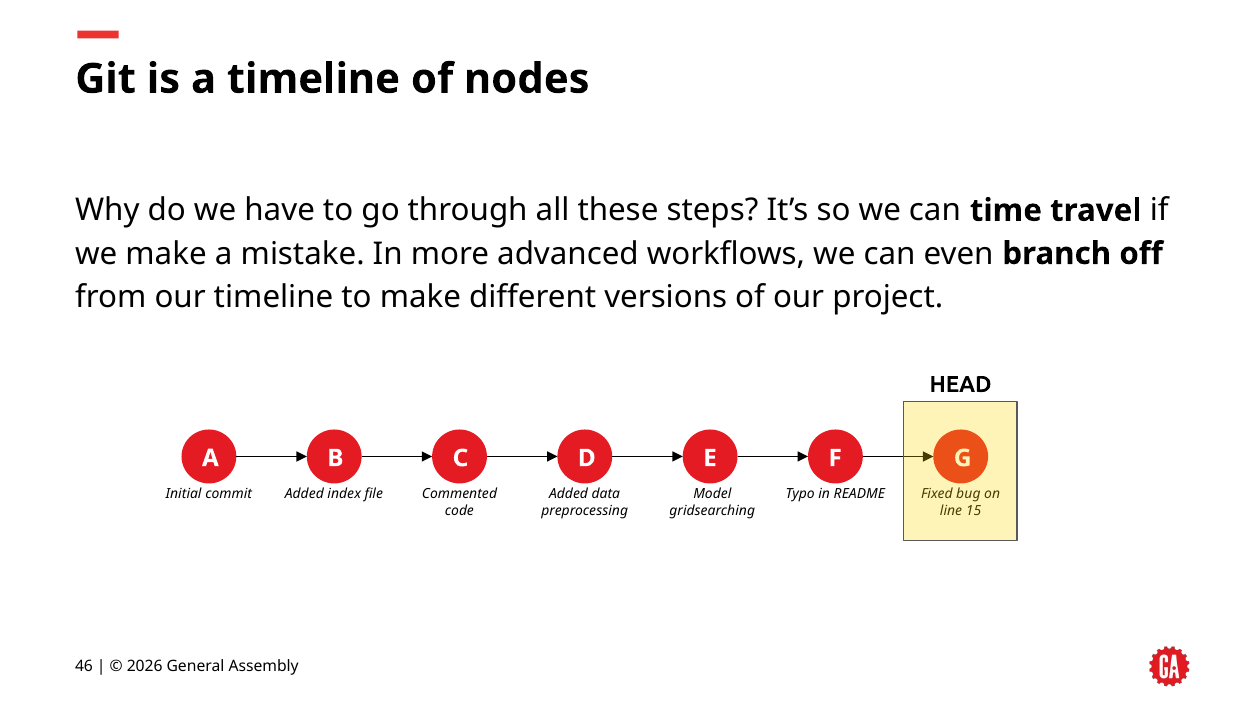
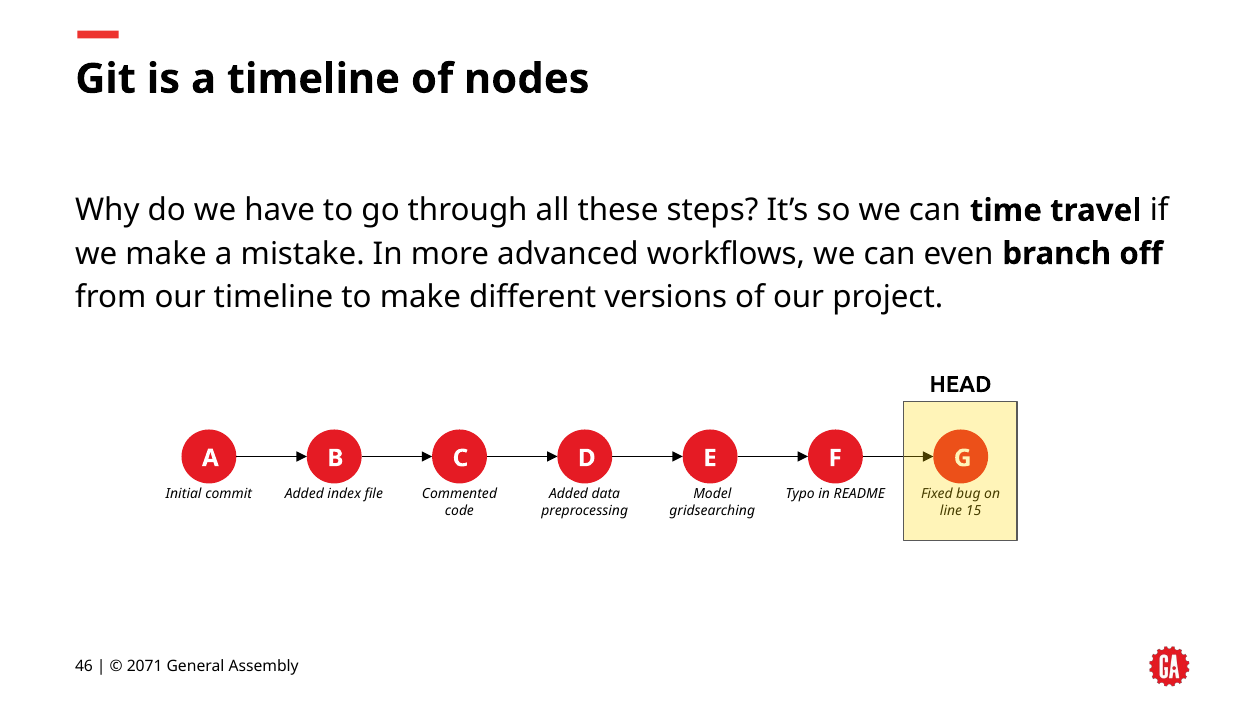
2026: 2026 -> 2071 (145, 666)
